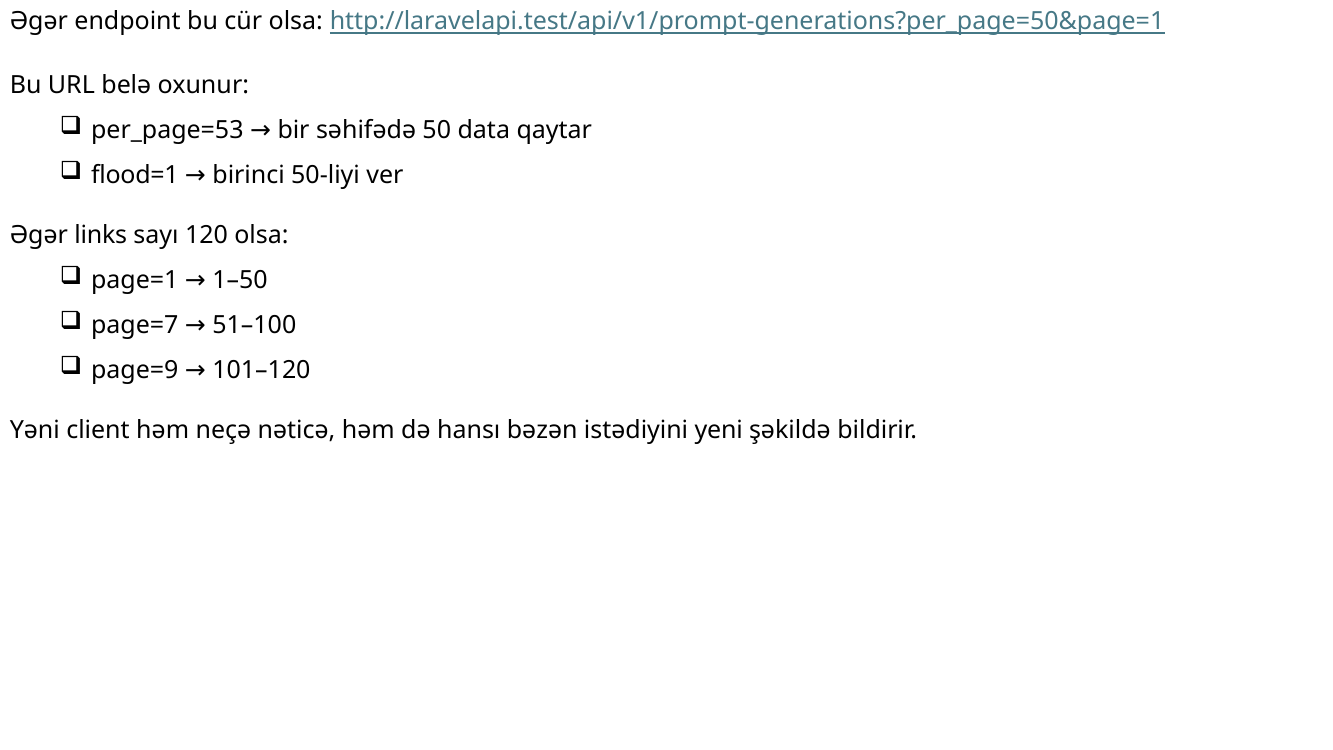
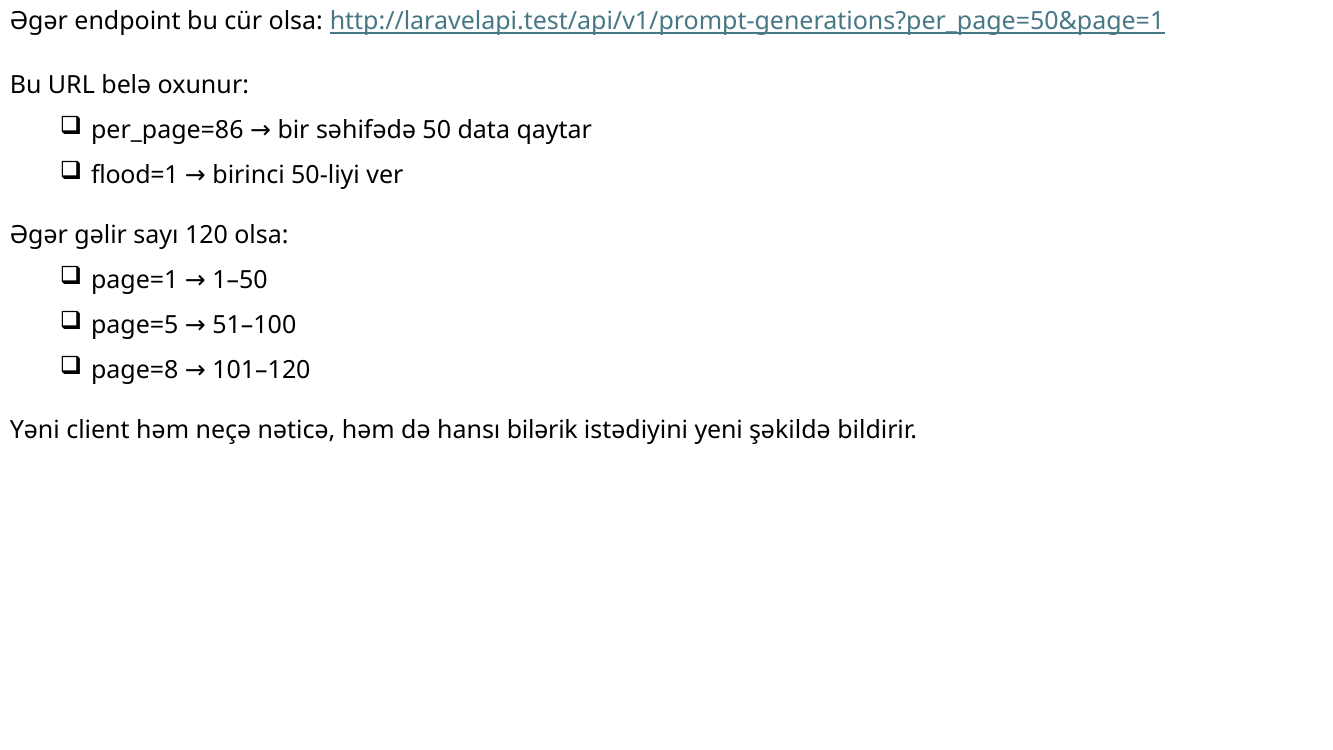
per_page=53: per_page=53 -> per_page=86 (167, 131)
links: links -> gəlir (101, 236)
page=7: page=7 -> page=5 (135, 326)
page=9: page=9 -> page=8 (135, 371)
bəzən: bəzən -> bilərik (542, 431)
